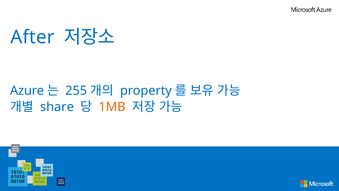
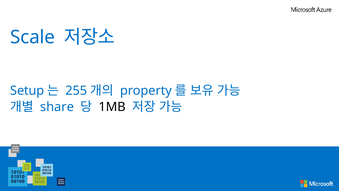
After: After -> Scale (33, 37)
Azure: Azure -> Setup (27, 91)
1MB colour: orange -> black (112, 107)
